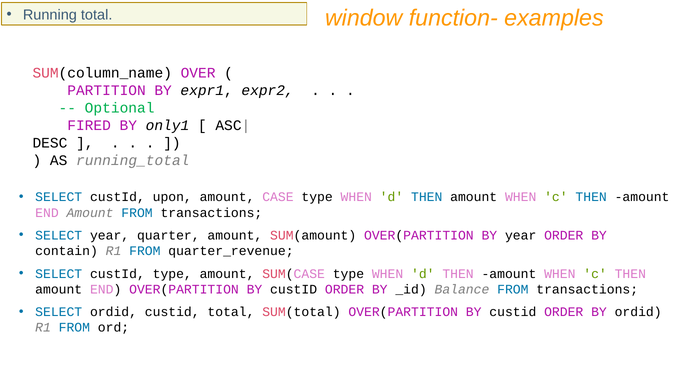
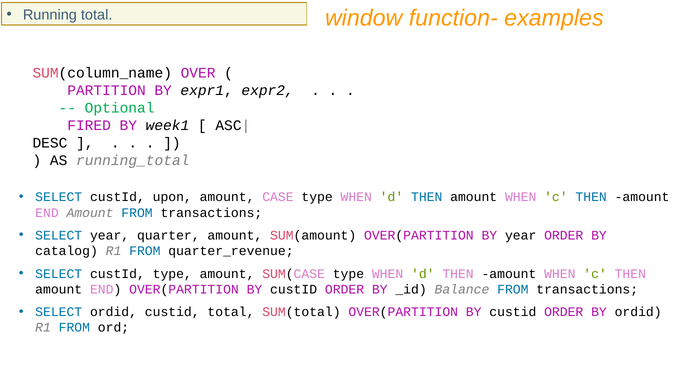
only1: only1 -> week1 (167, 125)
contain: contain -> catalog (67, 251)
